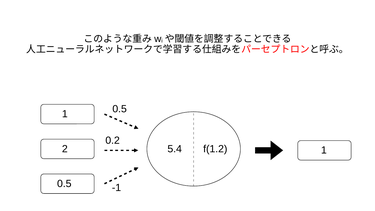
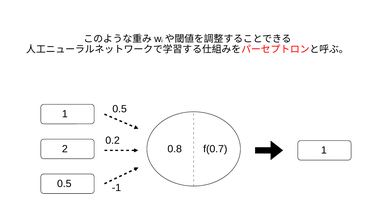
5.4: 5.4 -> 0.8 (175, 149)
f(1.2: f(1.2 -> f(0.7 (215, 149)
